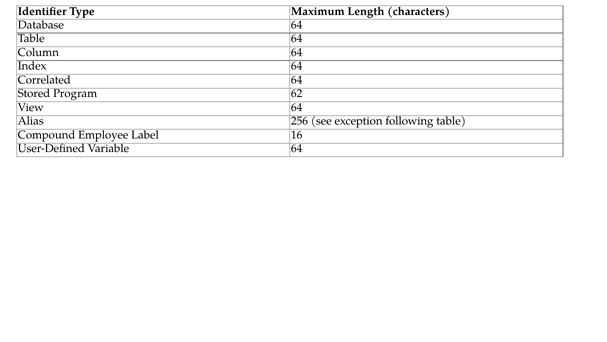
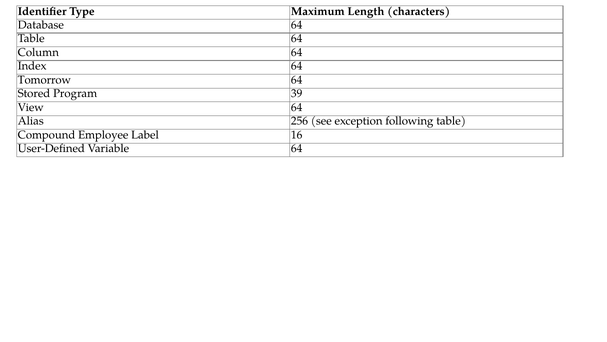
Correlated: Correlated -> Tomorrow (44, 80)
62: 62 -> 39 (297, 94)
